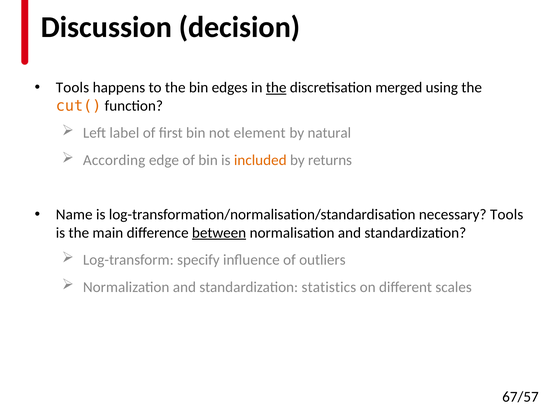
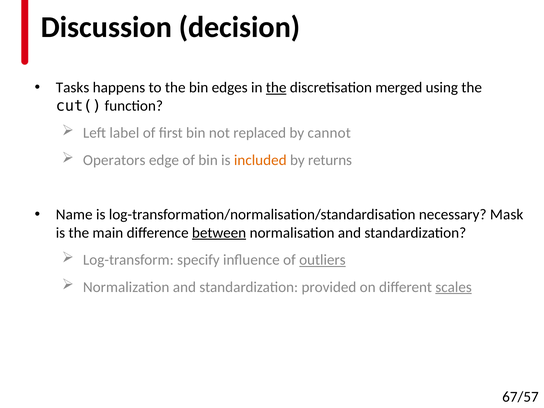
Tools: Tools -> Tasks (73, 88)
cut( colour: orange -> black (79, 106)
element: element -> replaced (260, 133)
natural: natural -> cannot (329, 133)
According: According -> Operators (114, 160)
necessary Tools: Tools -> Mask (507, 215)
outliers underline: none -> present (322, 260)
statistics: statistics -> provided (329, 287)
scales underline: none -> present (454, 287)
